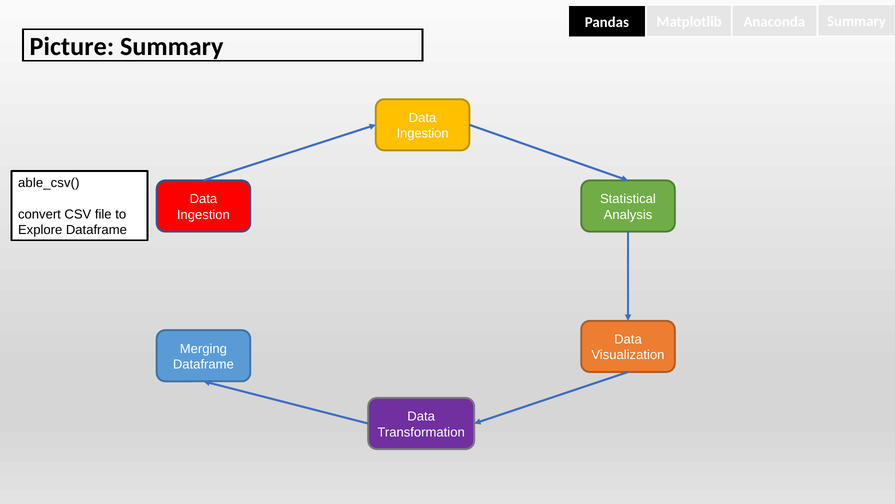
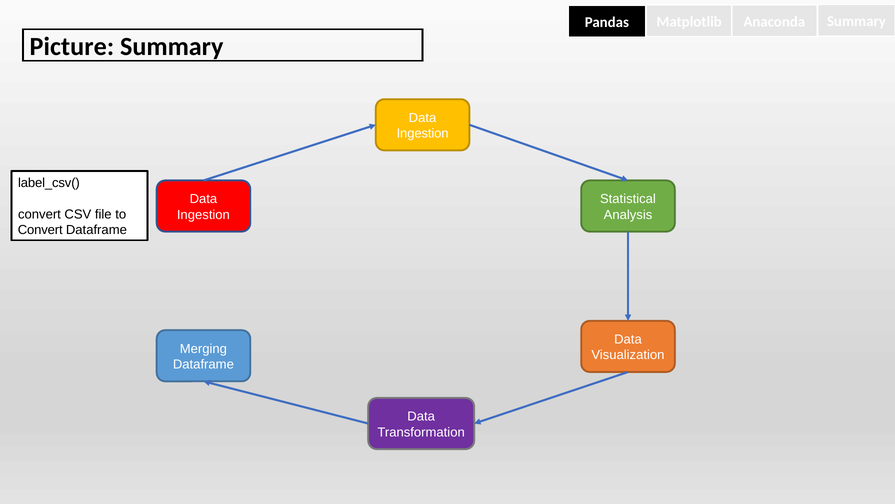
able_csv(: able_csv( -> label_csv( (49, 183)
Explore: Explore -> Convert (40, 230)
